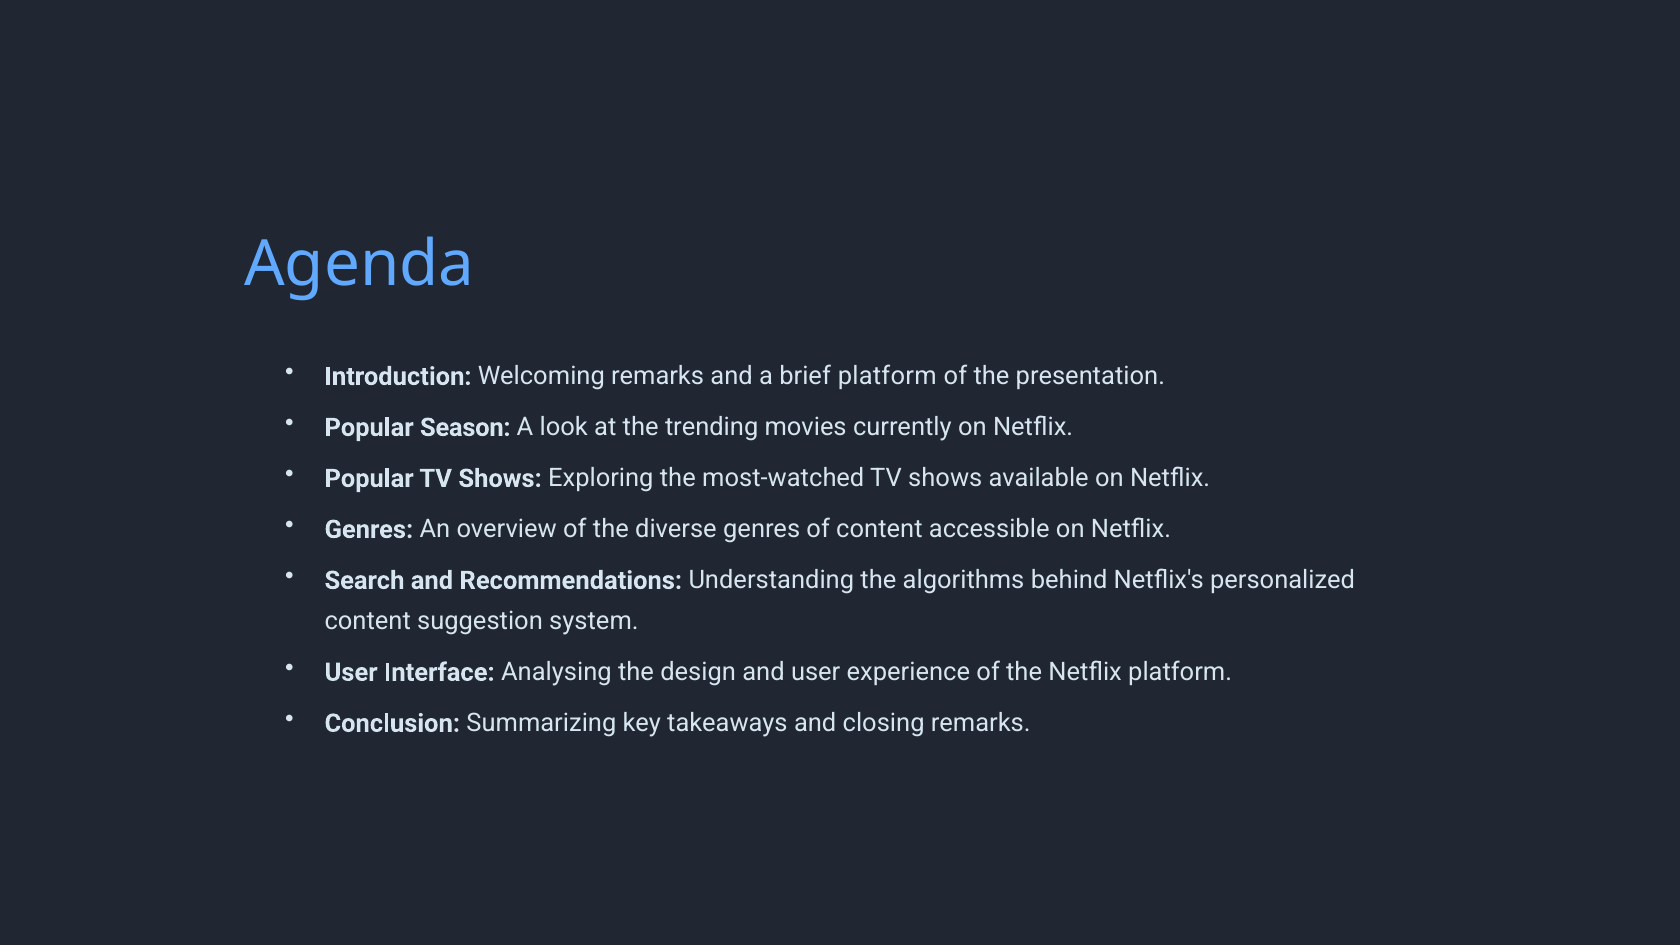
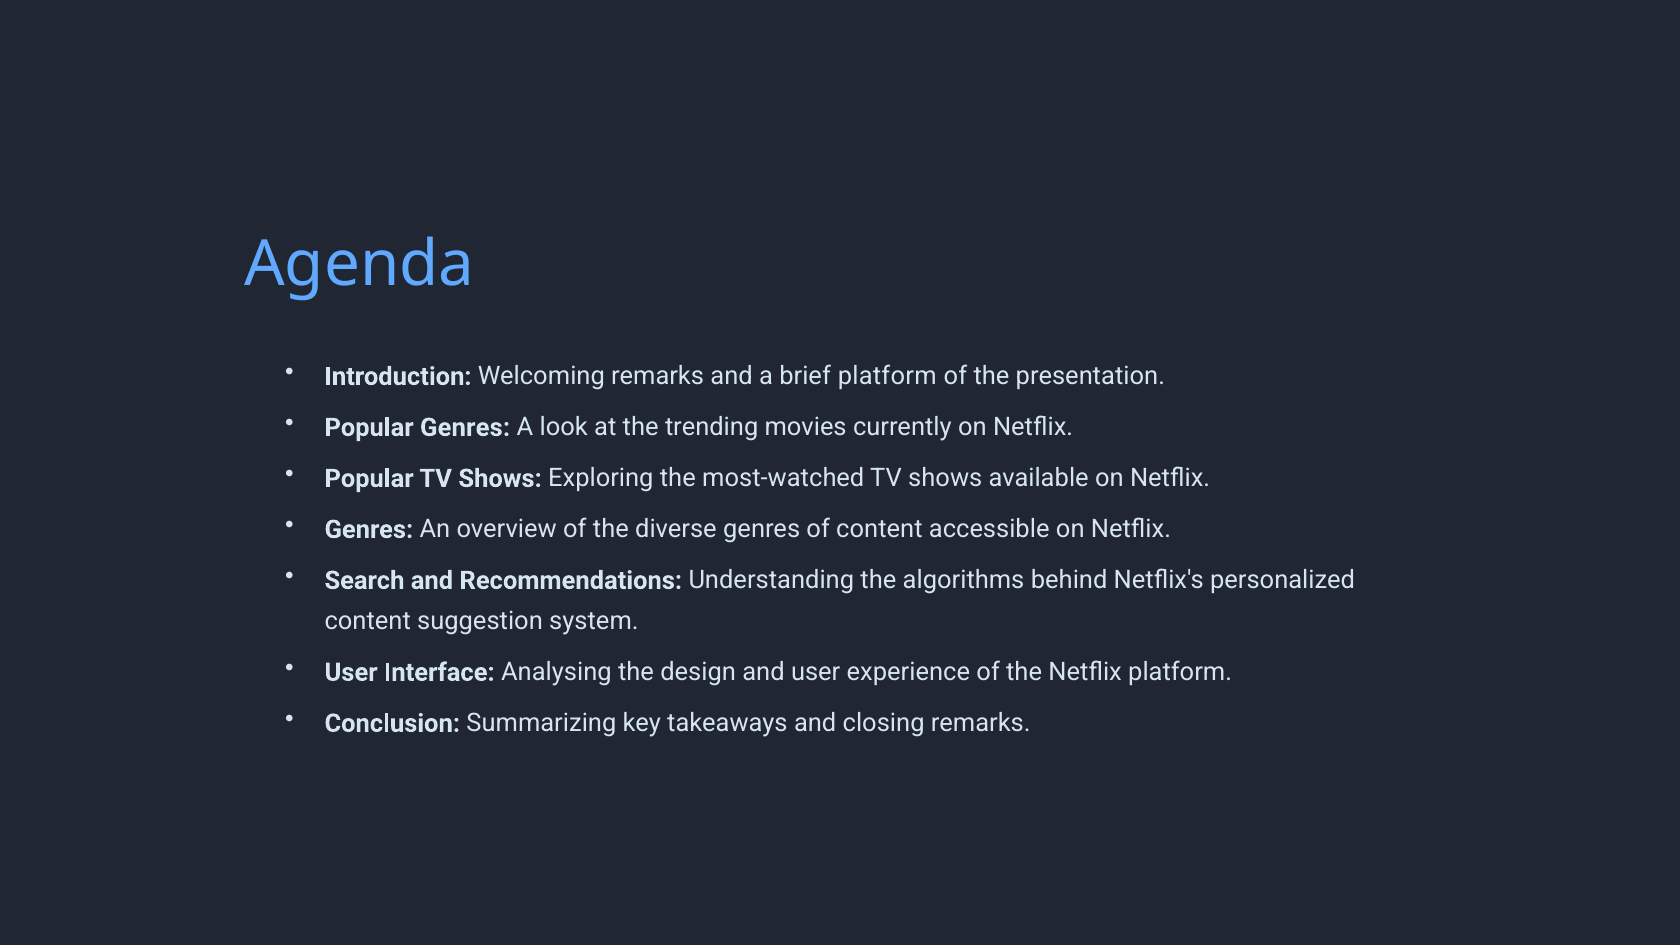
Popular Season: Season -> Genres (465, 427)
